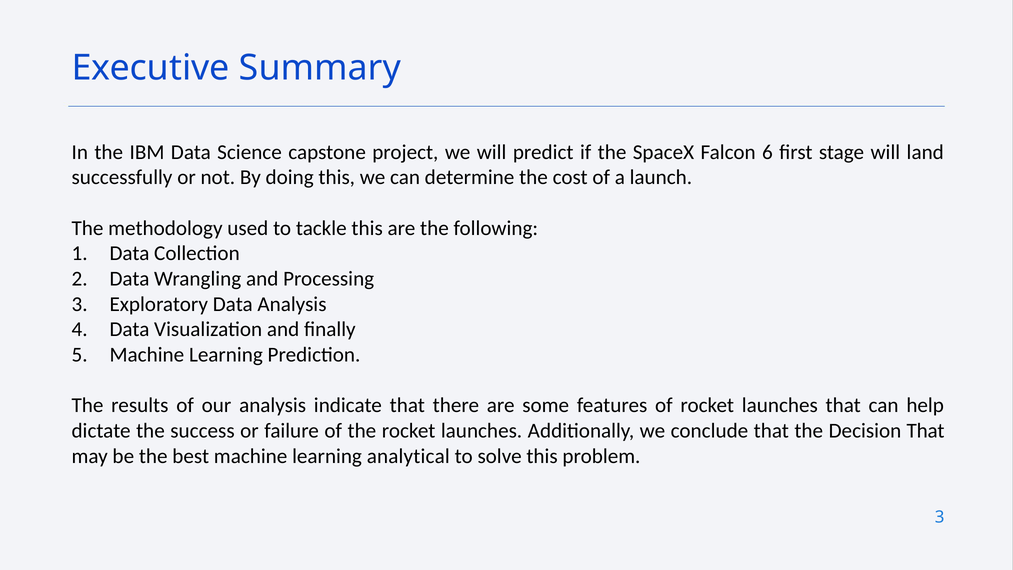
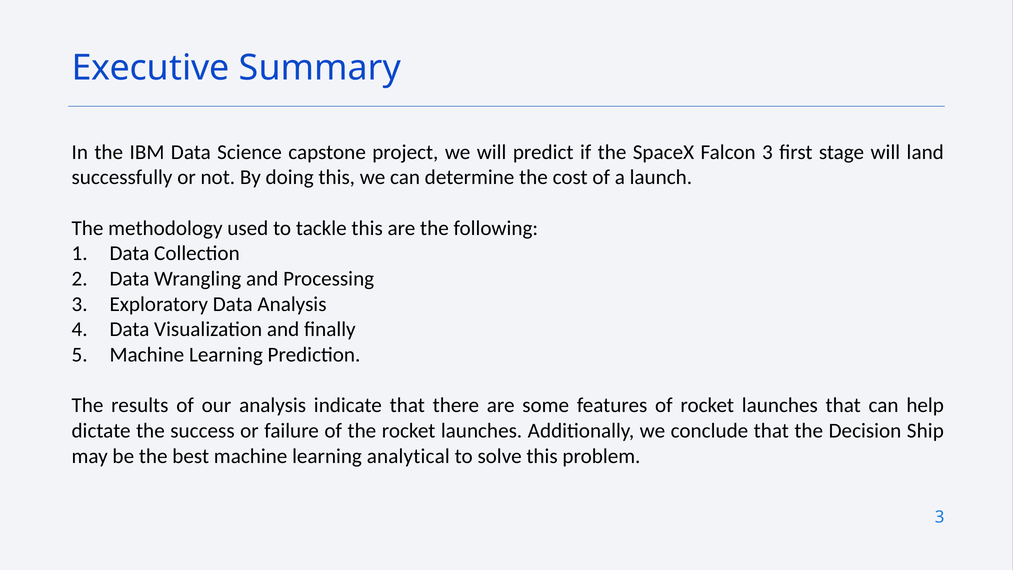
Falcon 6: 6 -> 3 (767, 152)
Decision That: That -> Ship (925, 431)
